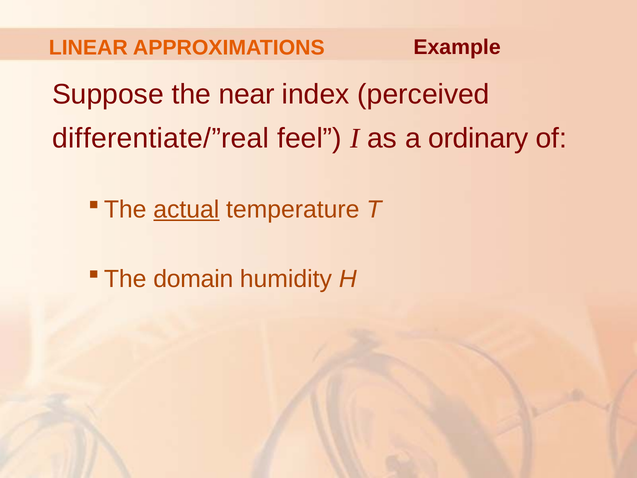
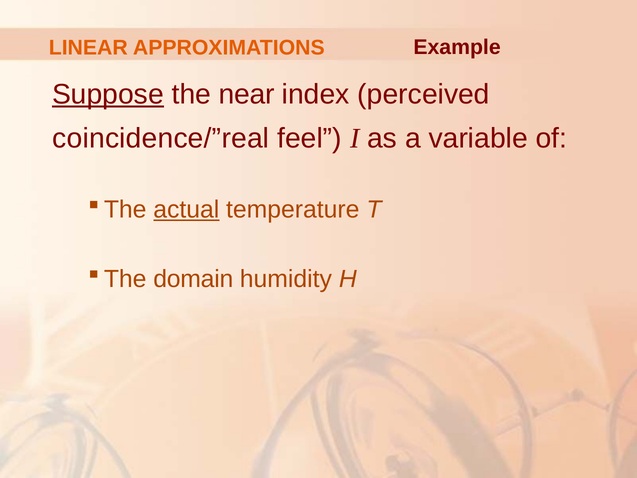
Suppose underline: none -> present (108, 94)
differentiate/”real: differentiate/”real -> coincidence/”real (161, 138)
ordinary: ordinary -> variable (478, 138)
